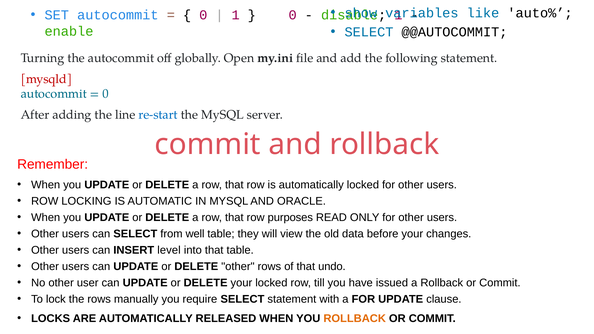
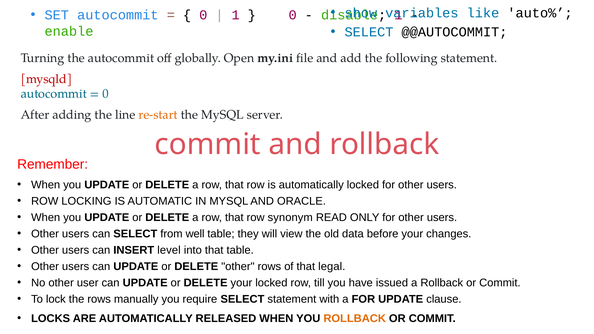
re-start colour: blue -> orange (158, 115)
purposes: purposes -> synonym (290, 218)
undo: undo -> legal (332, 267)
